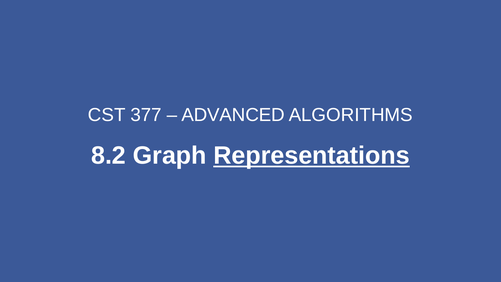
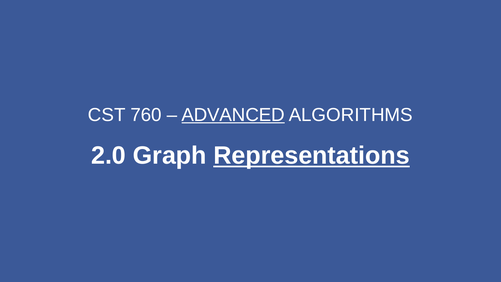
377: 377 -> 760 (146, 115)
ADVANCED underline: none -> present (233, 115)
8.2: 8.2 -> 2.0 (109, 156)
